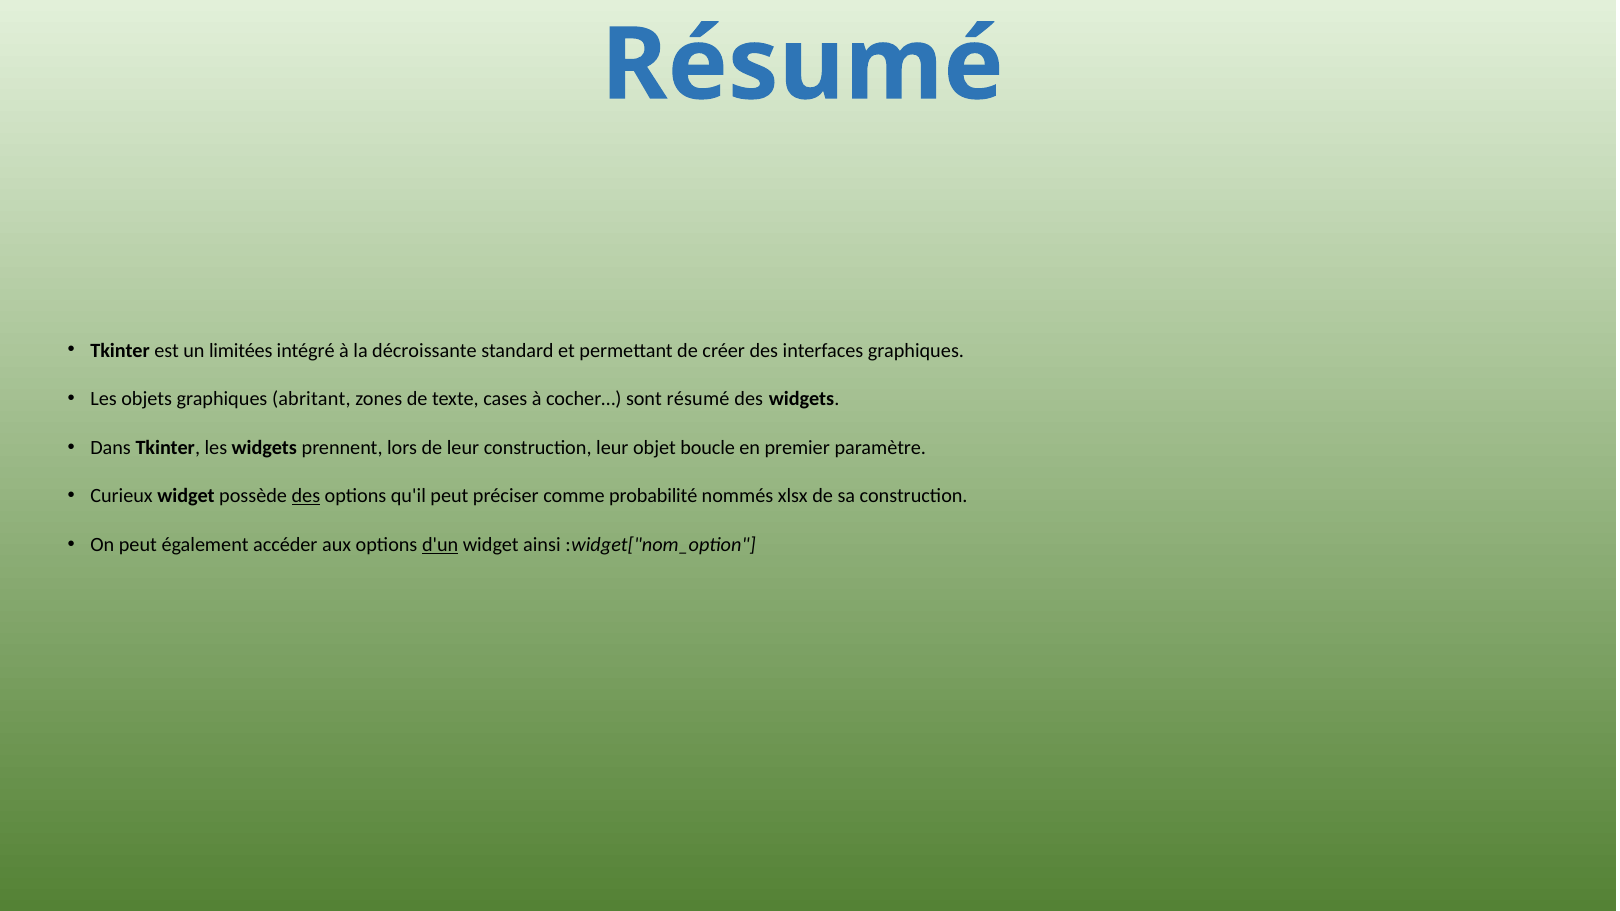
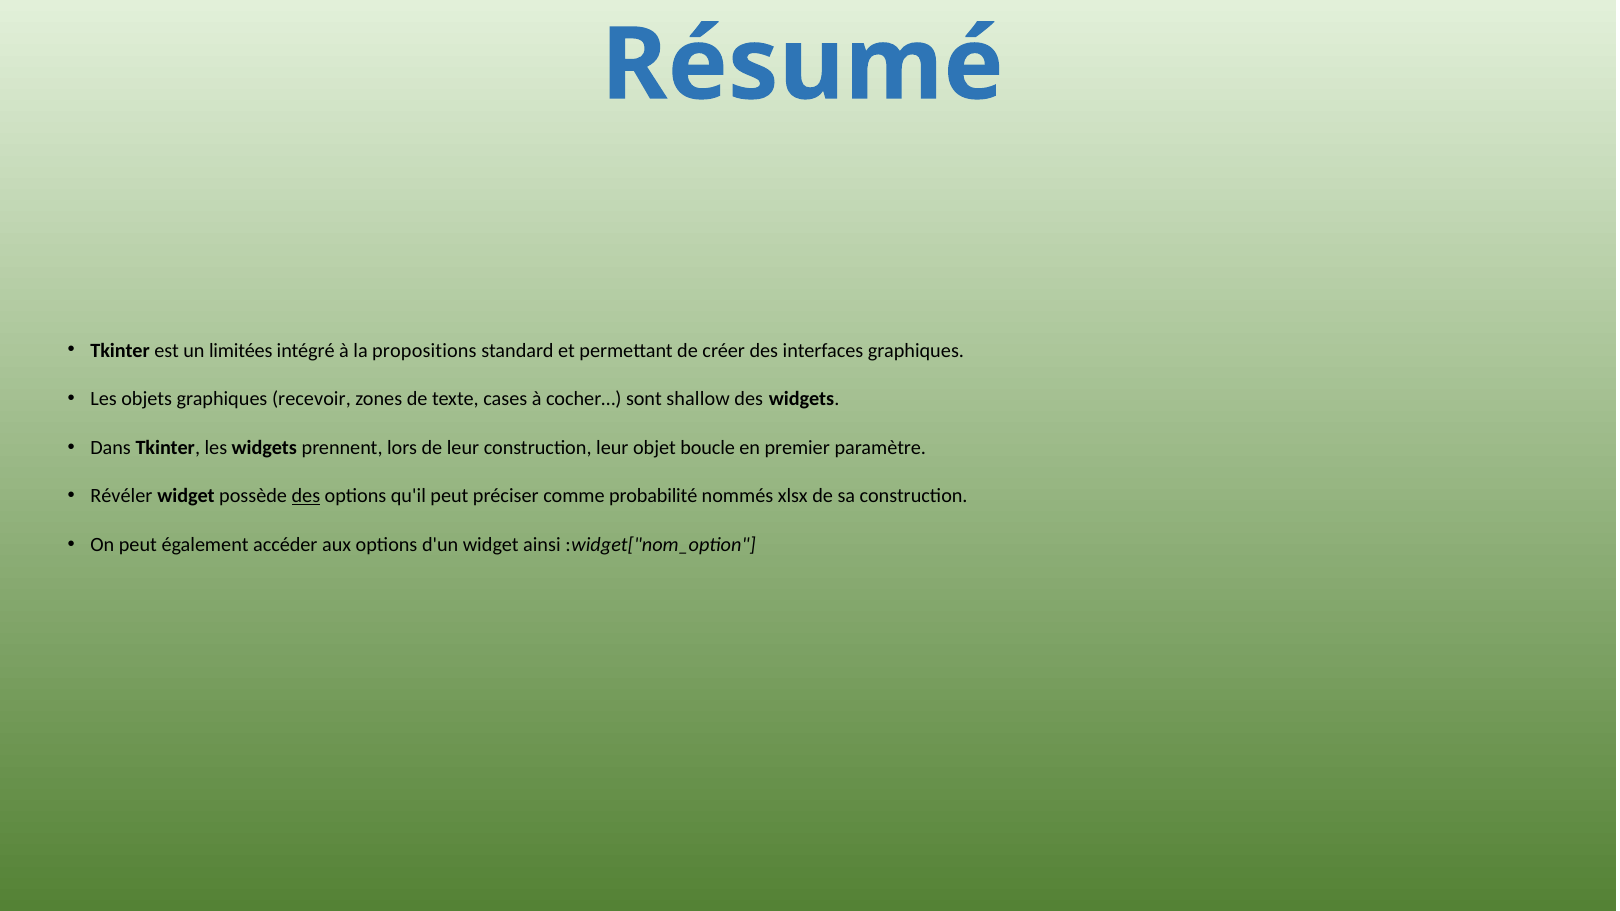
décroissante: décroissante -> propositions (424, 351)
abritant: abritant -> recevoir (311, 399)
sont résumé: résumé -> shallow (698, 399)
Curieux: Curieux -> Révéler (121, 496)
d'un underline: present -> none (440, 545)
